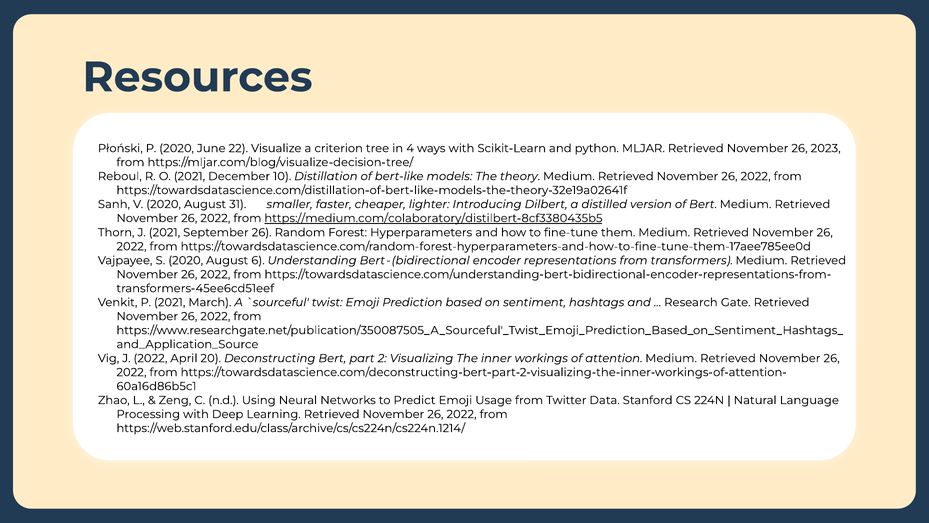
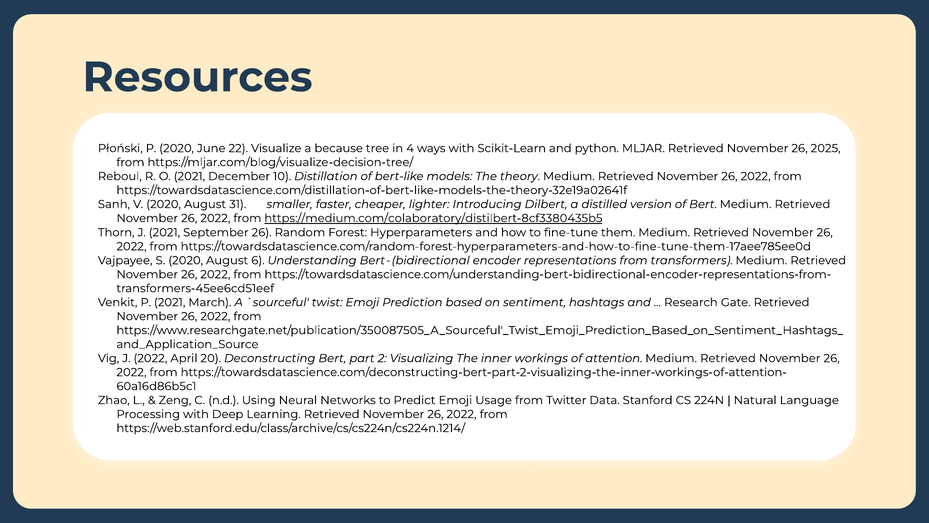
criterion: criterion -> because (339, 148)
2023: 2023 -> 2025 (826, 148)
